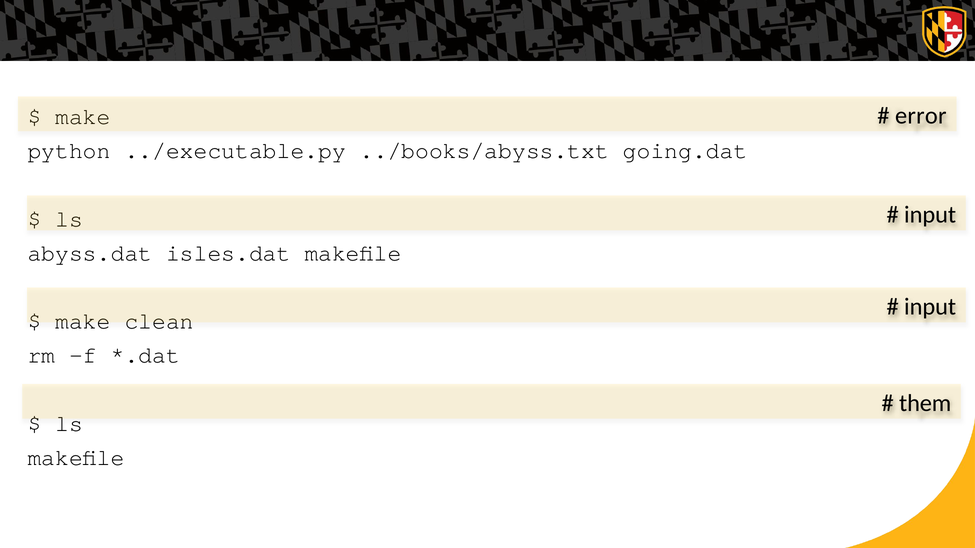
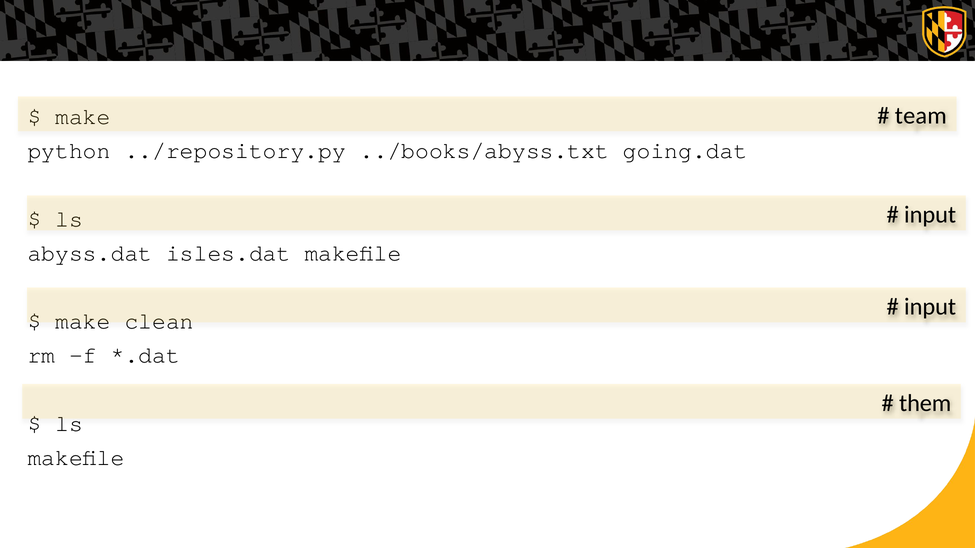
error: error -> team (921, 116)
../executable.py: ../executable.py -> ../repository.py (235, 151)
